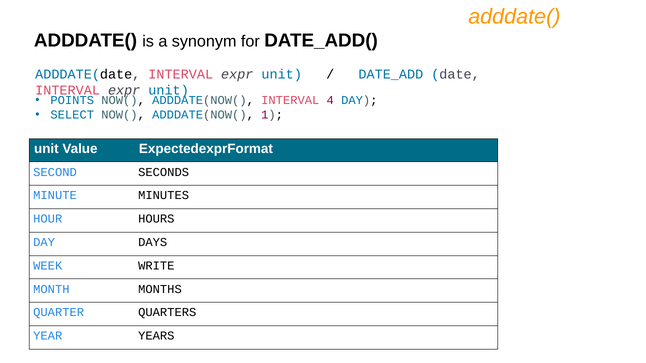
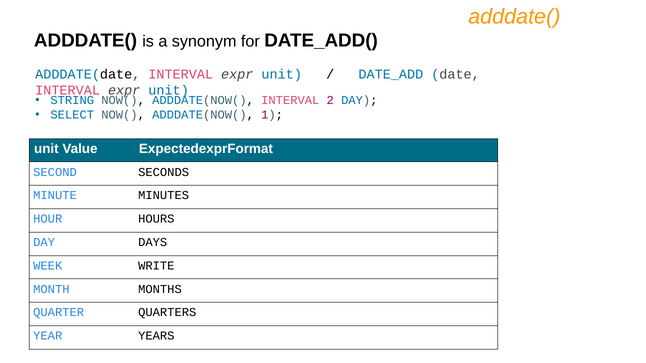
POINTS: POINTS -> STRING (72, 101)
4: 4 -> 2 (330, 101)
